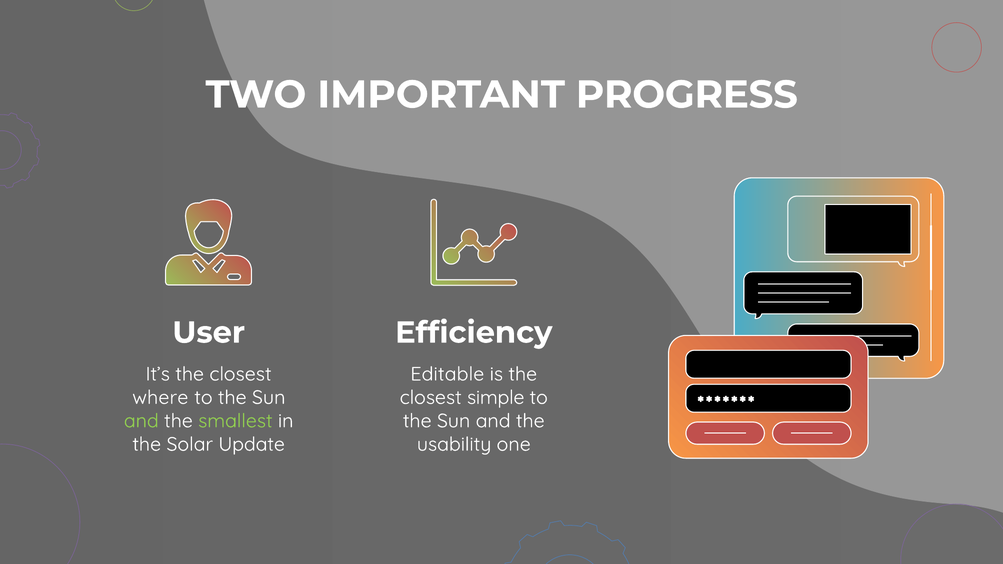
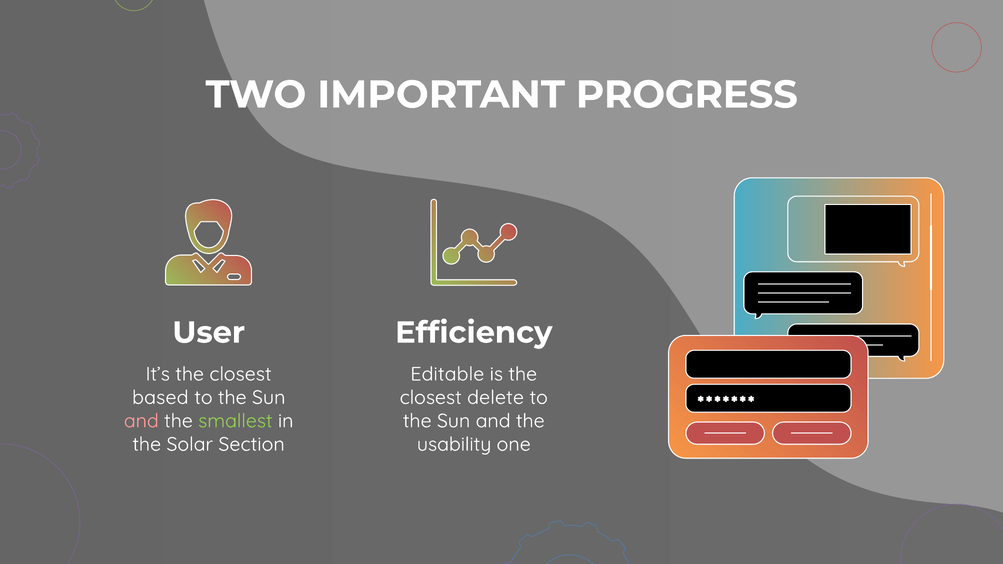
where: where -> based (160, 398)
simple: simple -> delete (496, 398)
and colour: light green -> pink (141, 421)
Update: Update -> Section (252, 444)
